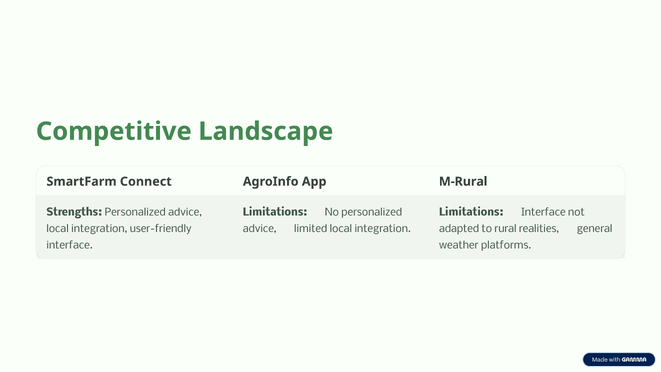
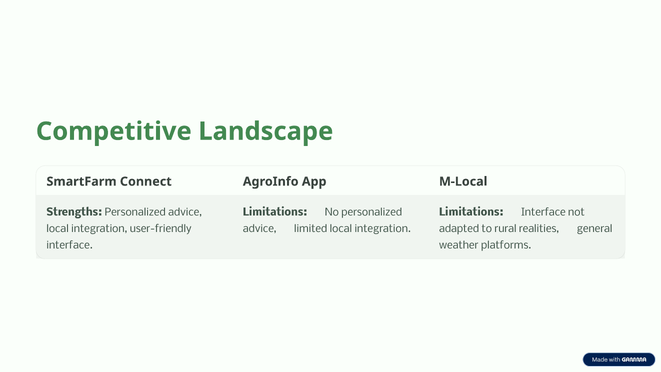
M-Rural: M-Rural -> M-Local (463, 181)
